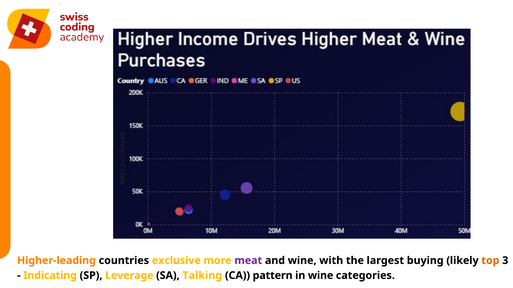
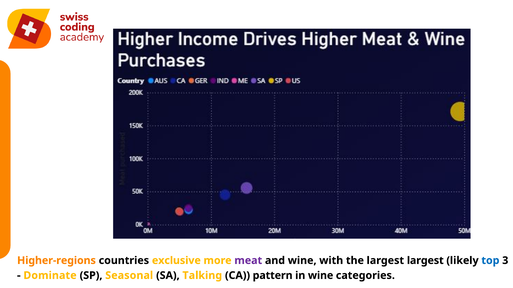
Higher-leading: Higher-leading -> Higher-regions (56, 261)
largest buying: buying -> largest (425, 261)
top colour: orange -> blue (490, 261)
Indicating: Indicating -> Dominate (50, 276)
Leverage: Leverage -> Seasonal (129, 276)
